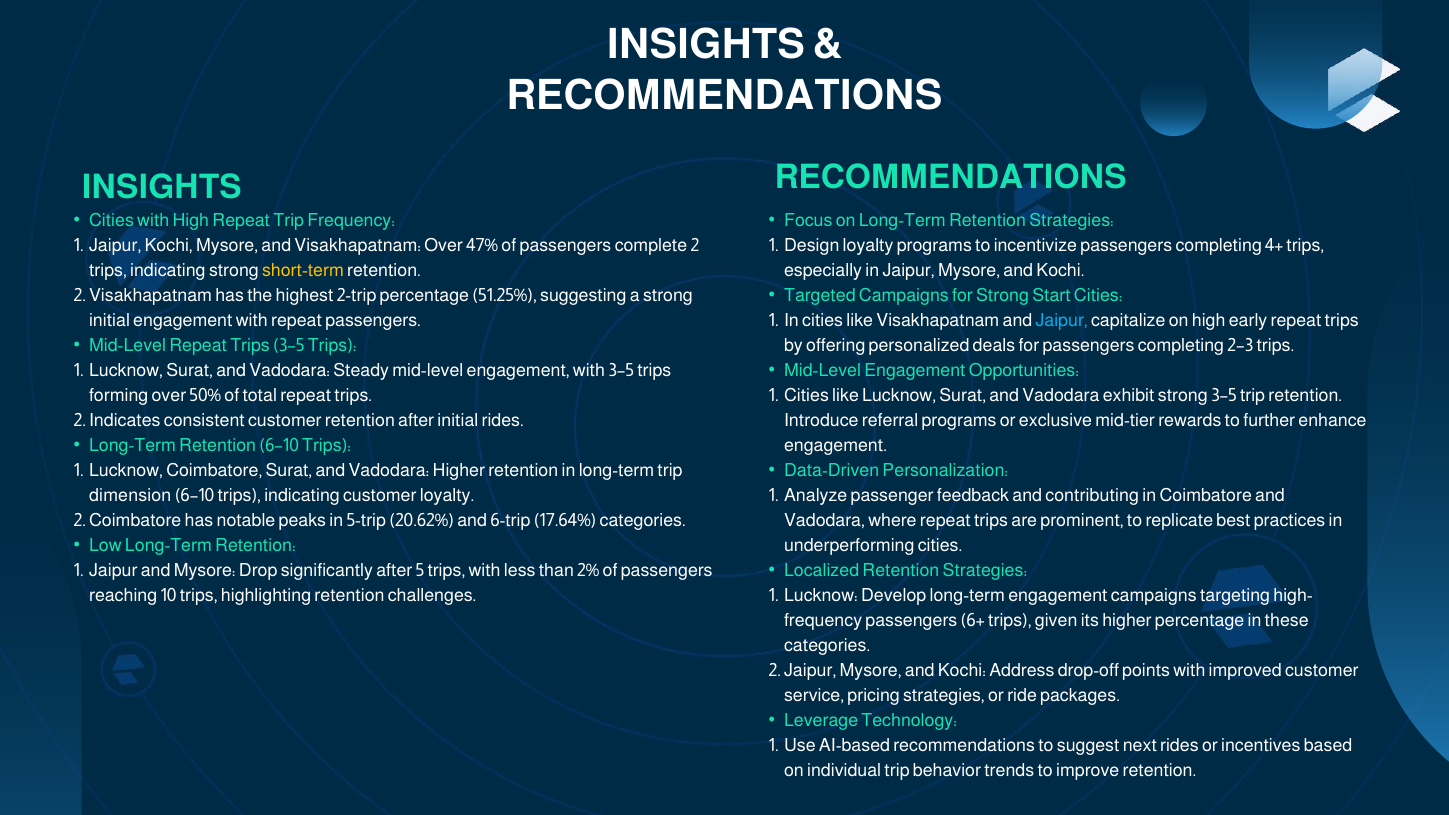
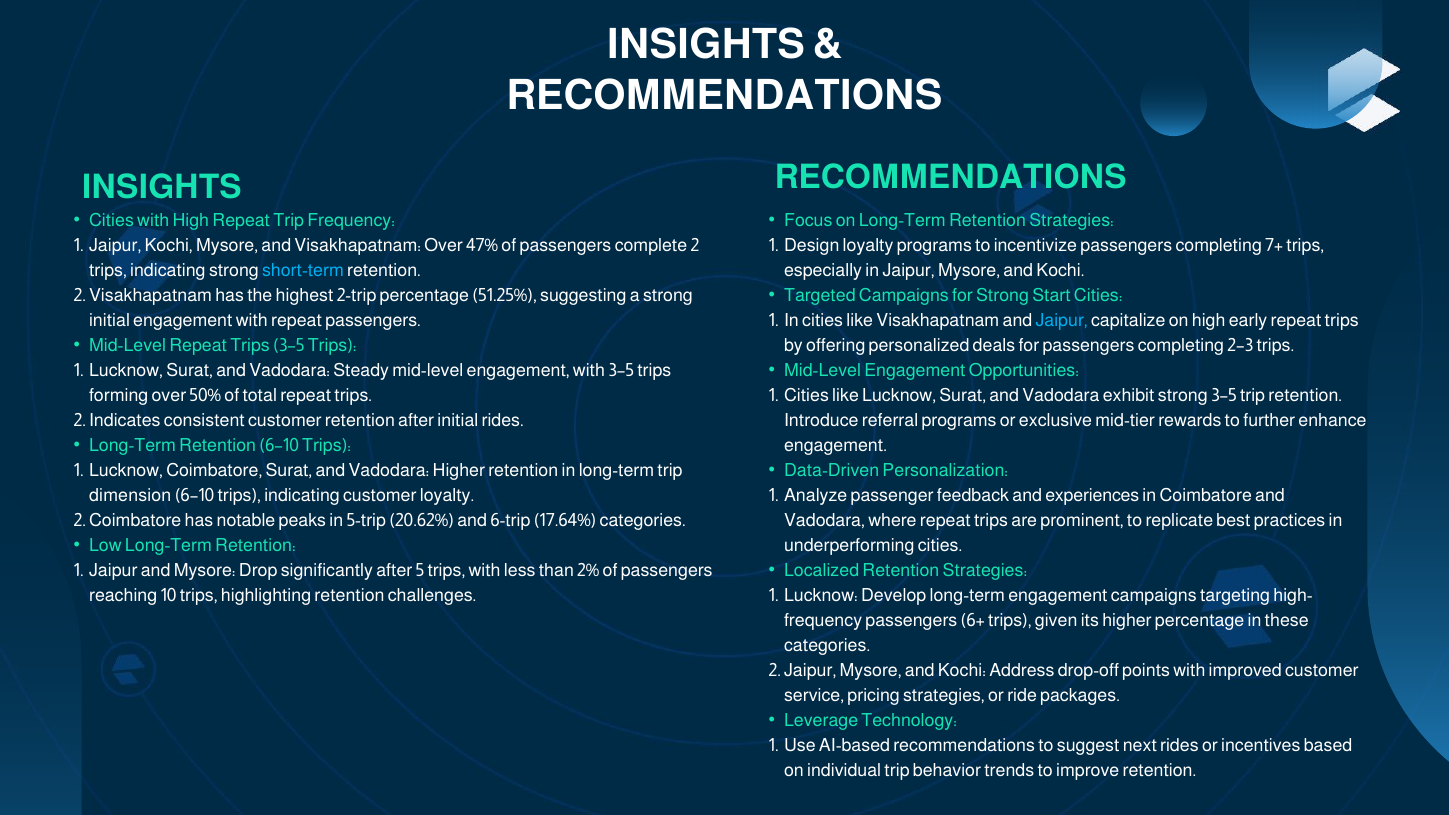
4+: 4+ -> 7+ (1274, 246)
short-term colour: yellow -> light blue (303, 271)
contributing: contributing -> experiences (1092, 496)
